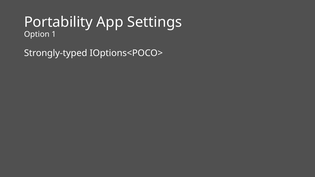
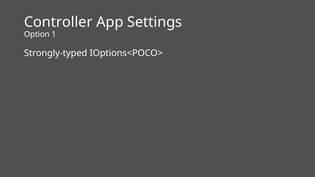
Portability: Portability -> Controller (58, 22)
